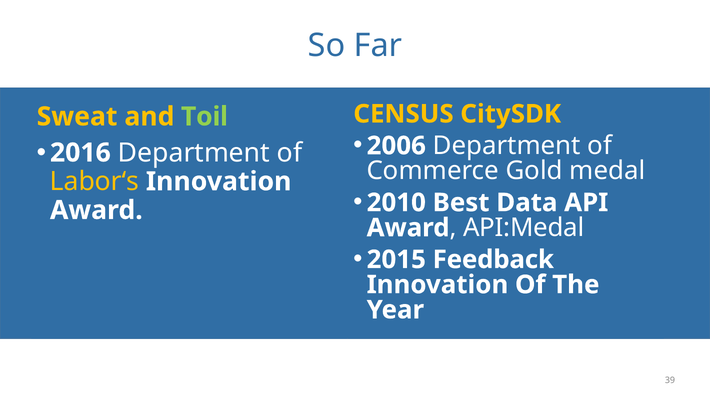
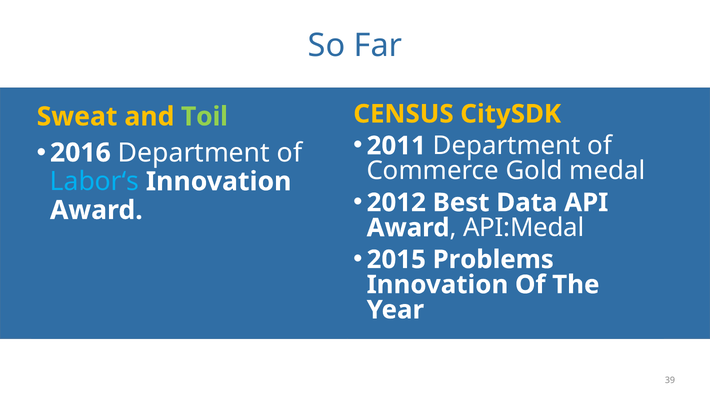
2006: 2006 -> 2011 (396, 146)
Labor‘s colour: yellow -> light blue (94, 182)
2010: 2010 -> 2012 (396, 203)
Feedback: Feedback -> Problems (493, 260)
